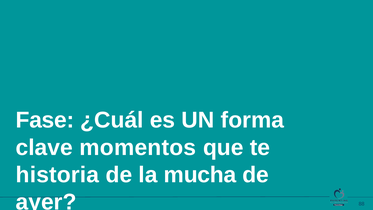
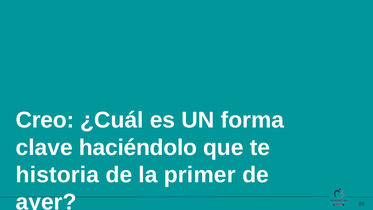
Fase: Fase -> Creo (45, 120)
momentos: momentos -> haciéndolo (138, 147)
mucha: mucha -> primer (200, 175)
